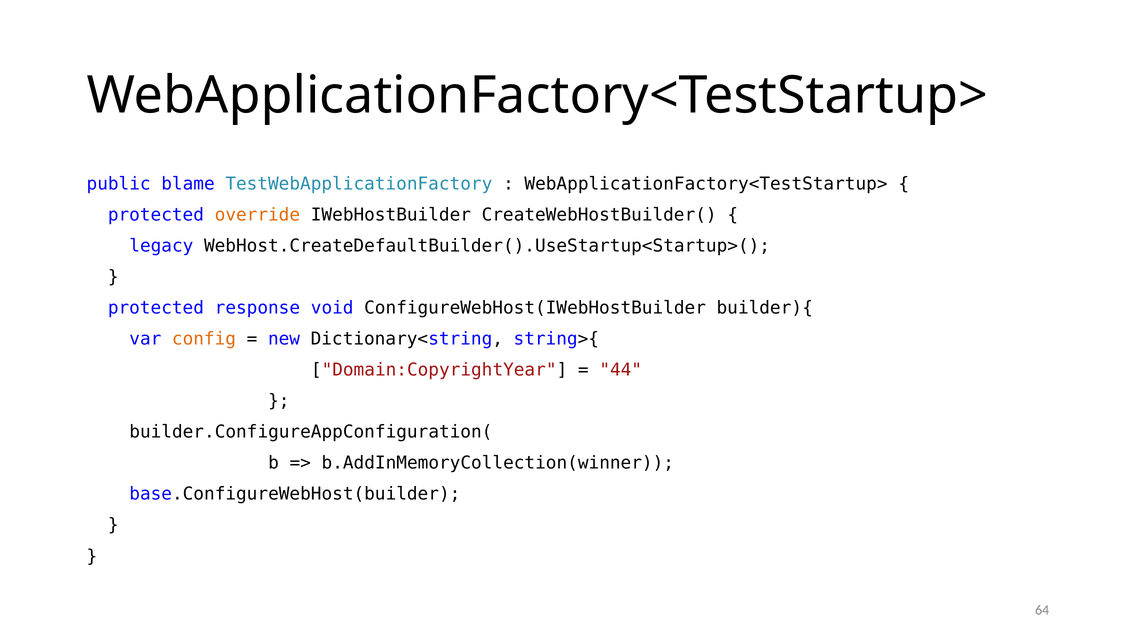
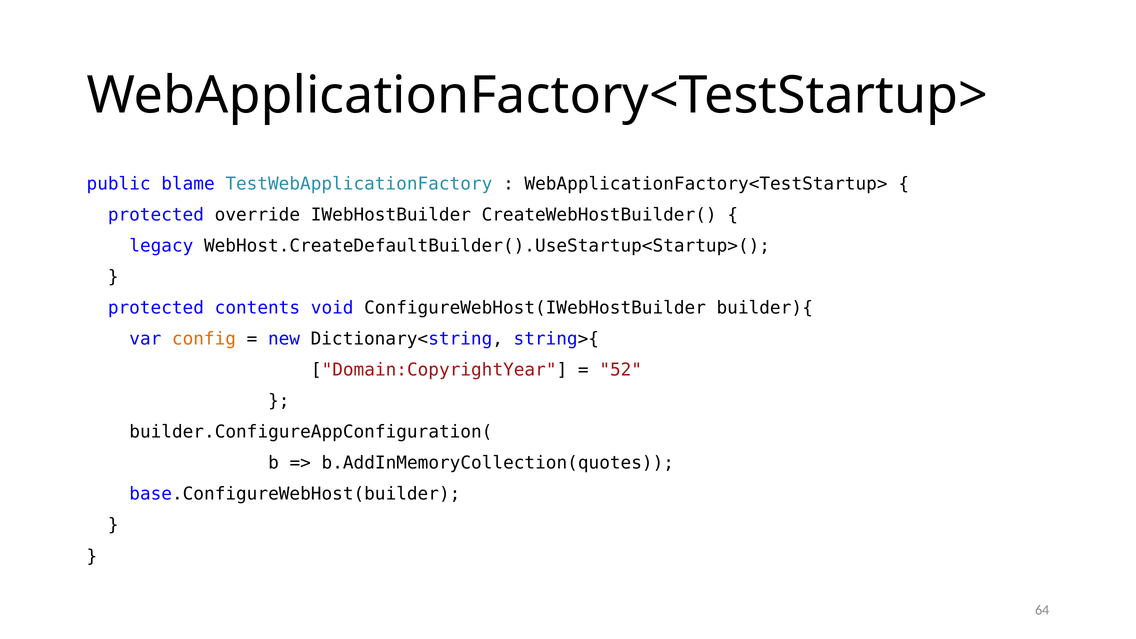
override colour: orange -> black (257, 215)
response: response -> contents (257, 308)
44: 44 -> 52 (621, 370)
b.AddInMemoryCollection(winner: b.AddInMemoryCollection(winner -> b.AddInMemoryCollection(quotes (498, 463)
